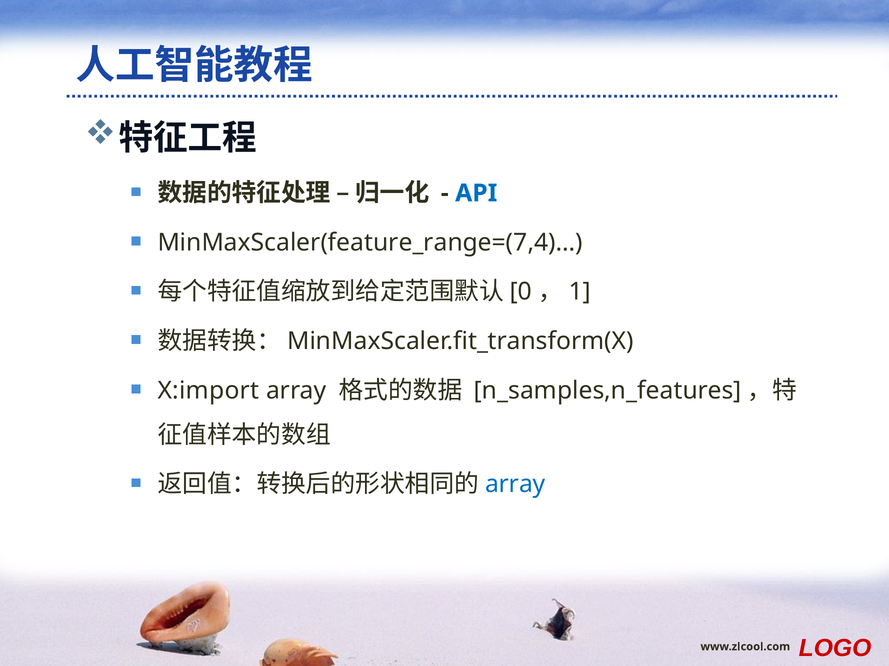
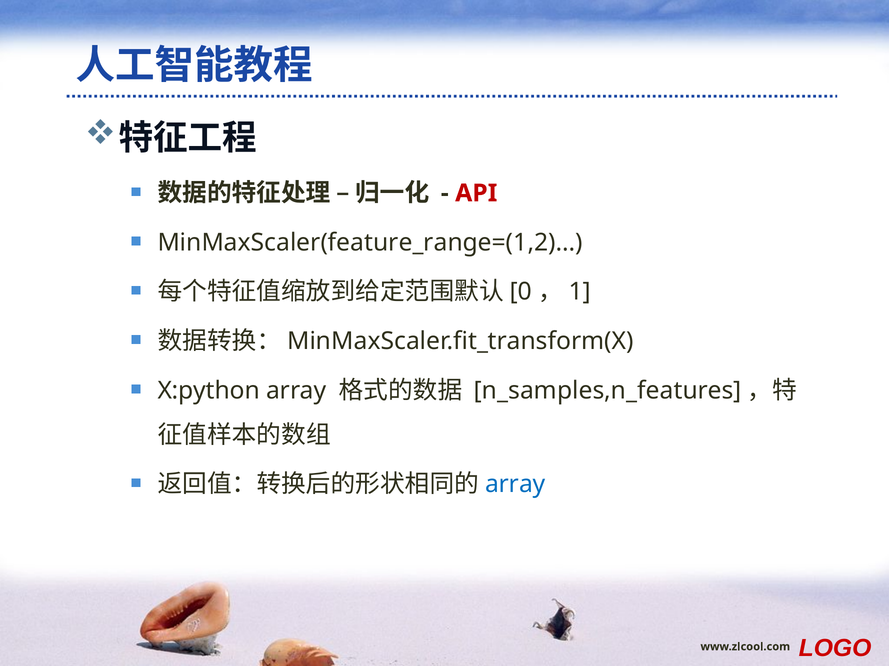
API colour: blue -> red (476, 193)
MinMaxScaler(feature_range=(7,4: MinMaxScaler(feature_range=(7,4 -> MinMaxScaler(feature_range=(1,2 (370, 243)
X:import: X:import -> X:python (209, 391)
